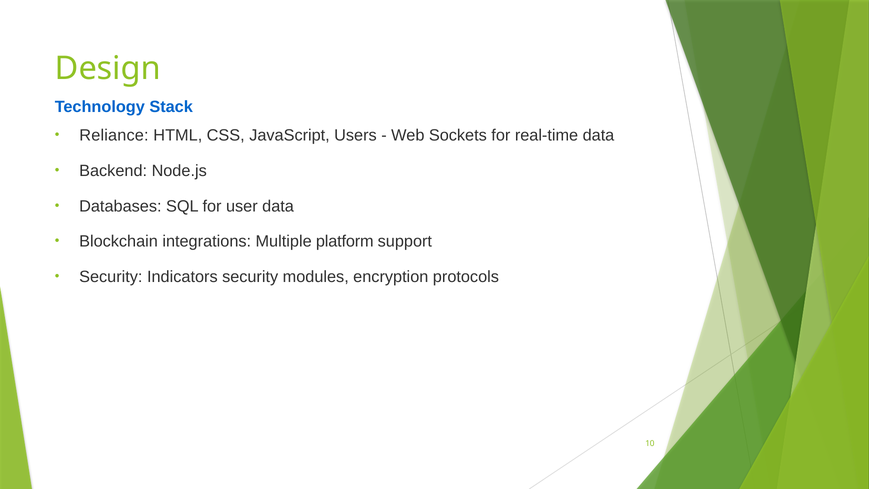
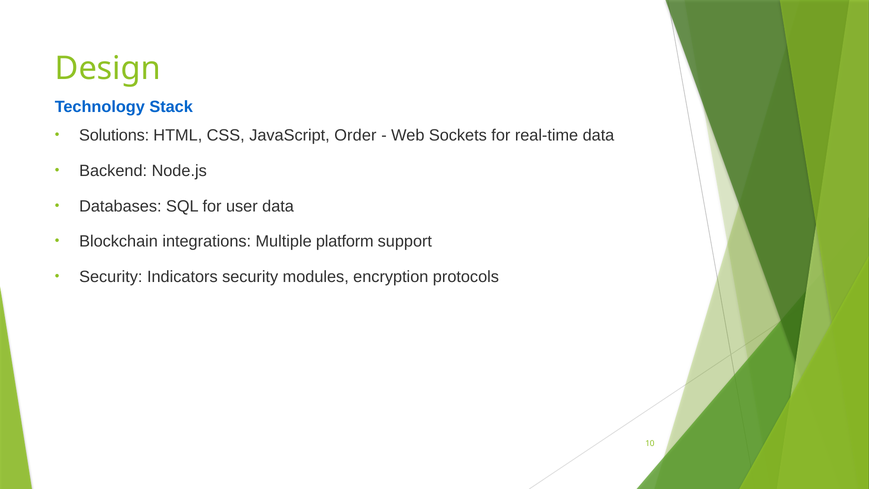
Reliance: Reliance -> Solutions (114, 135)
Users: Users -> Order (355, 135)
